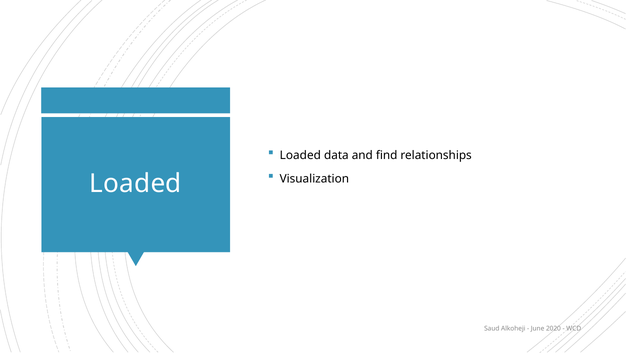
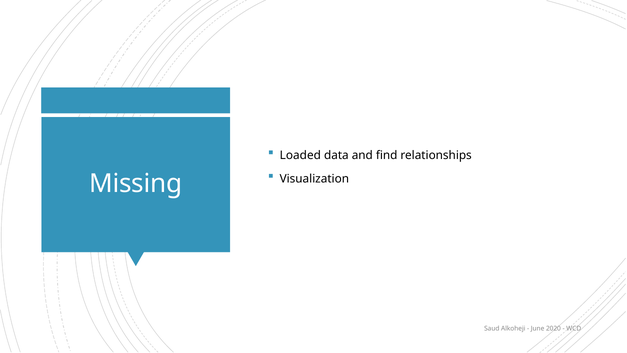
Loaded: Loaded -> Missing (136, 183)
